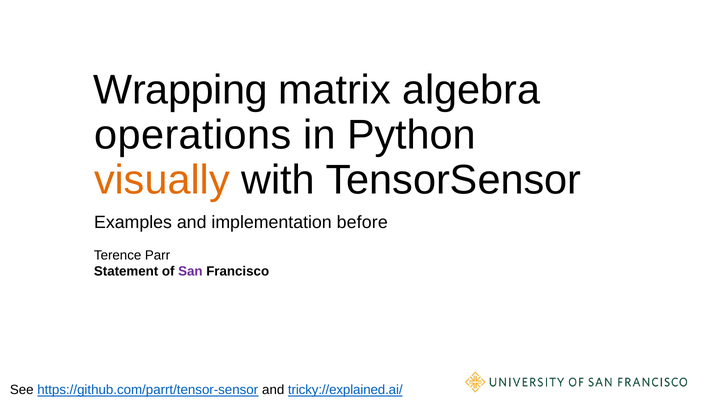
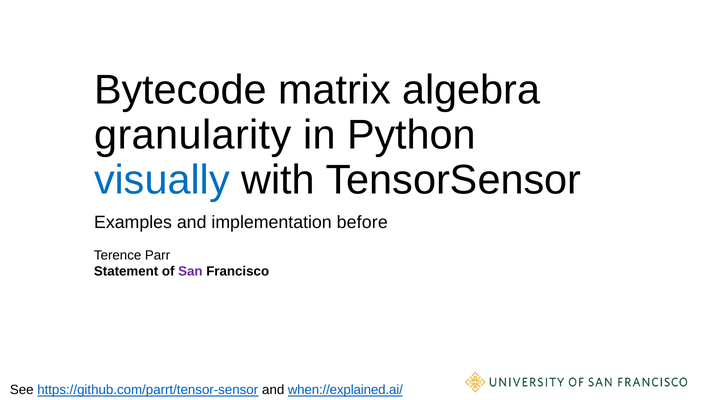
Wrapping: Wrapping -> Bytecode (180, 90)
operations: operations -> granularity (193, 135)
visually colour: orange -> blue (162, 180)
tricky://explained.ai/: tricky://explained.ai/ -> when://explained.ai/ (345, 389)
